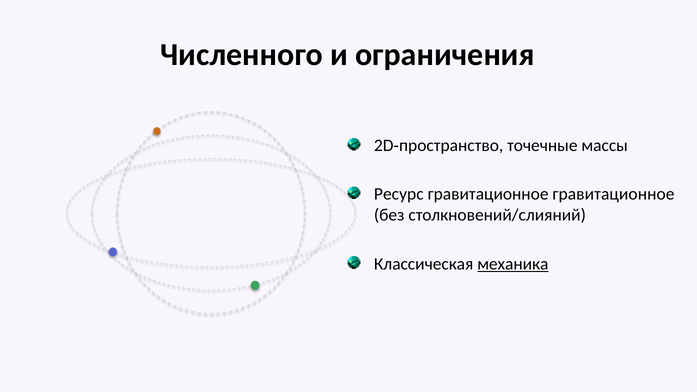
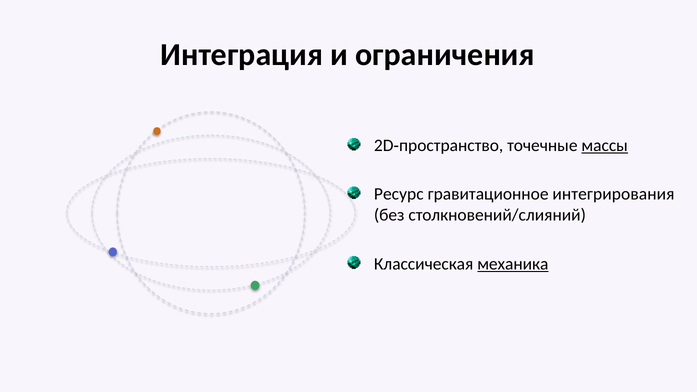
Численного: Численного -> Интеграция (242, 55)
массы underline: none -> present (605, 145)
гравитационное гравитационное: гравитационное -> интегрирования (613, 194)
